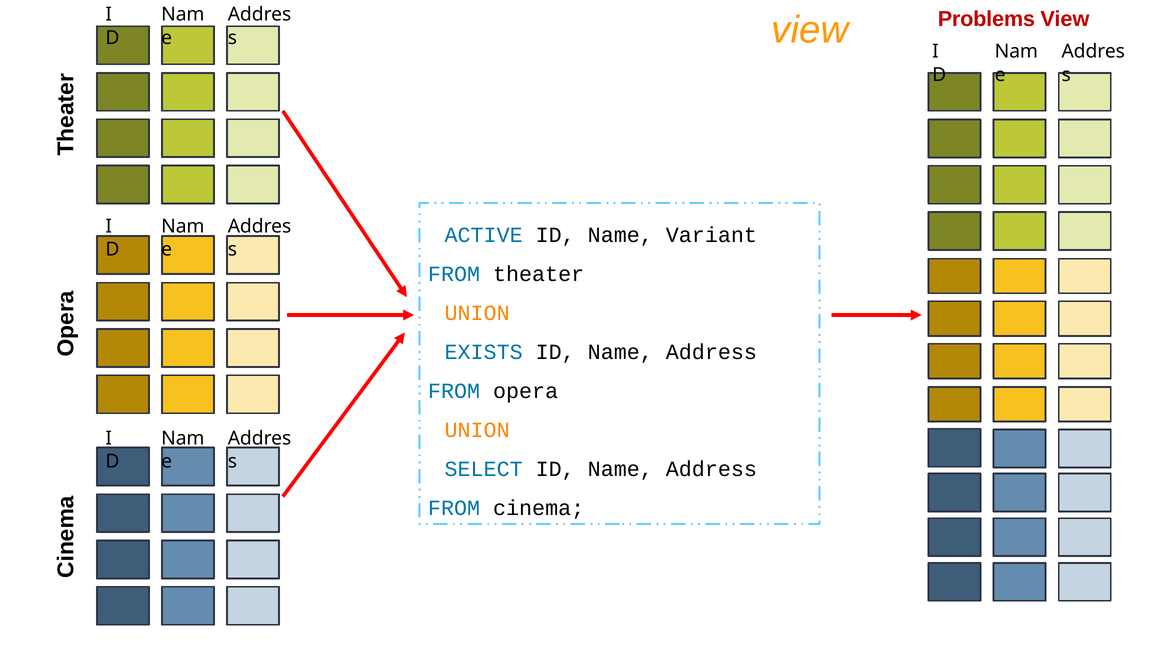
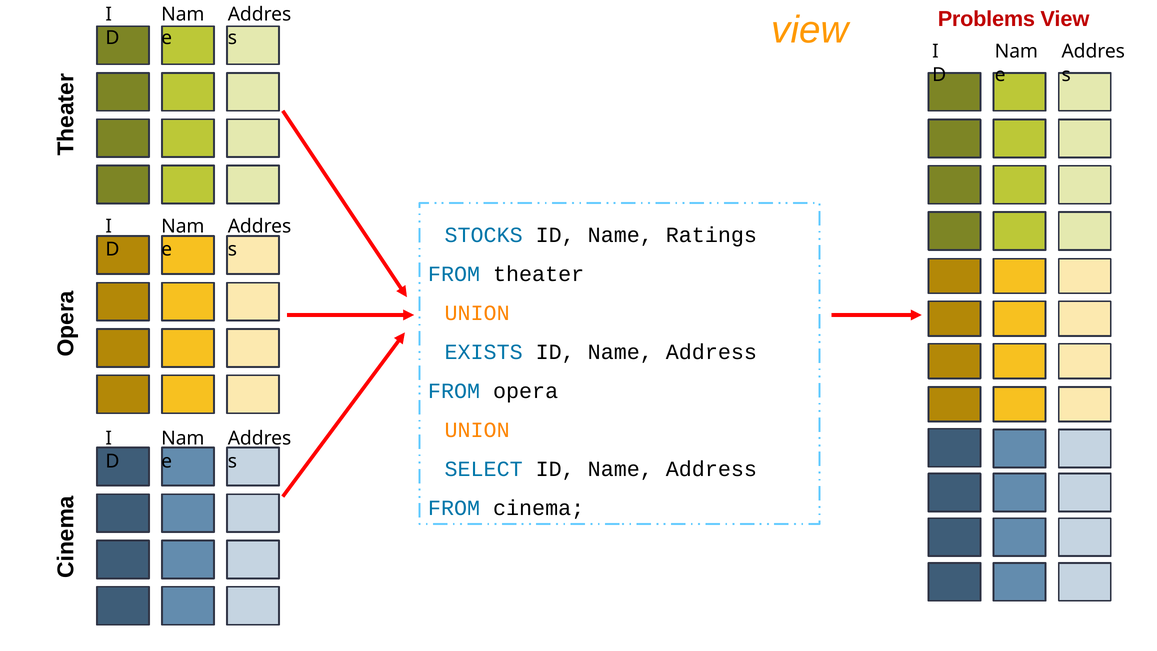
ACTIVE: ACTIVE -> STOCKS (484, 235)
Variant: Variant -> Ratings (711, 235)
